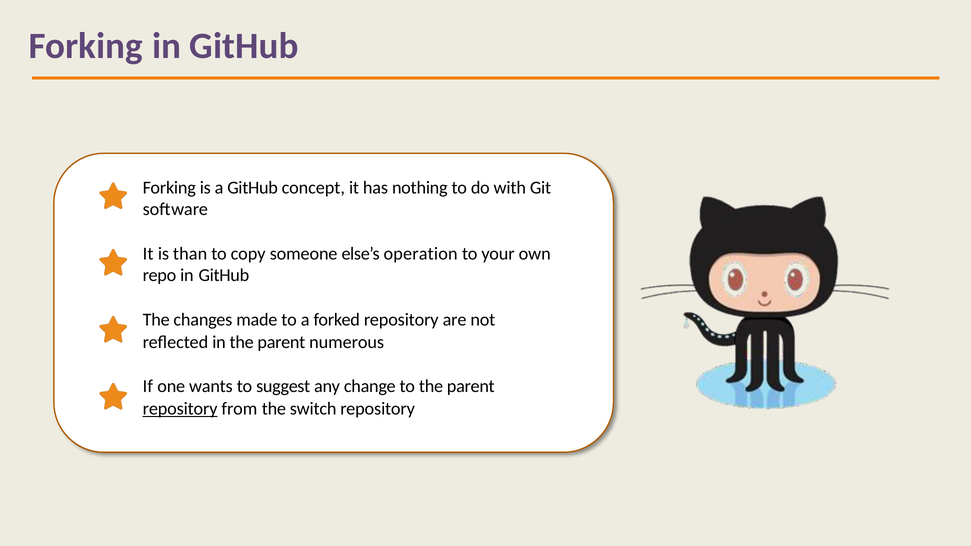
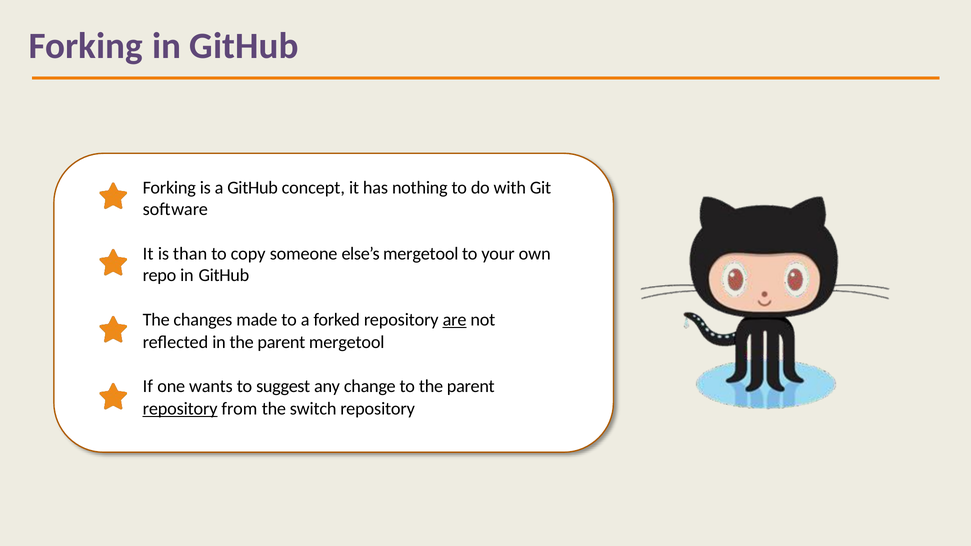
else’s operation: operation -> mergetool (421, 254)
are underline: none -> present (455, 320)
parent numerous: numerous -> mergetool (347, 342)
